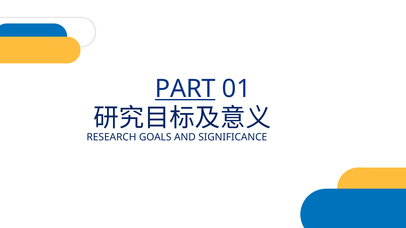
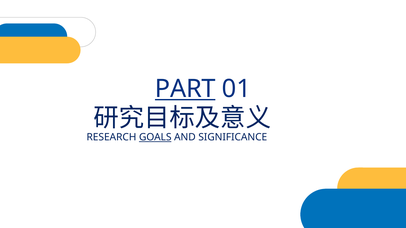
GOALS underline: none -> present (155, 137)
